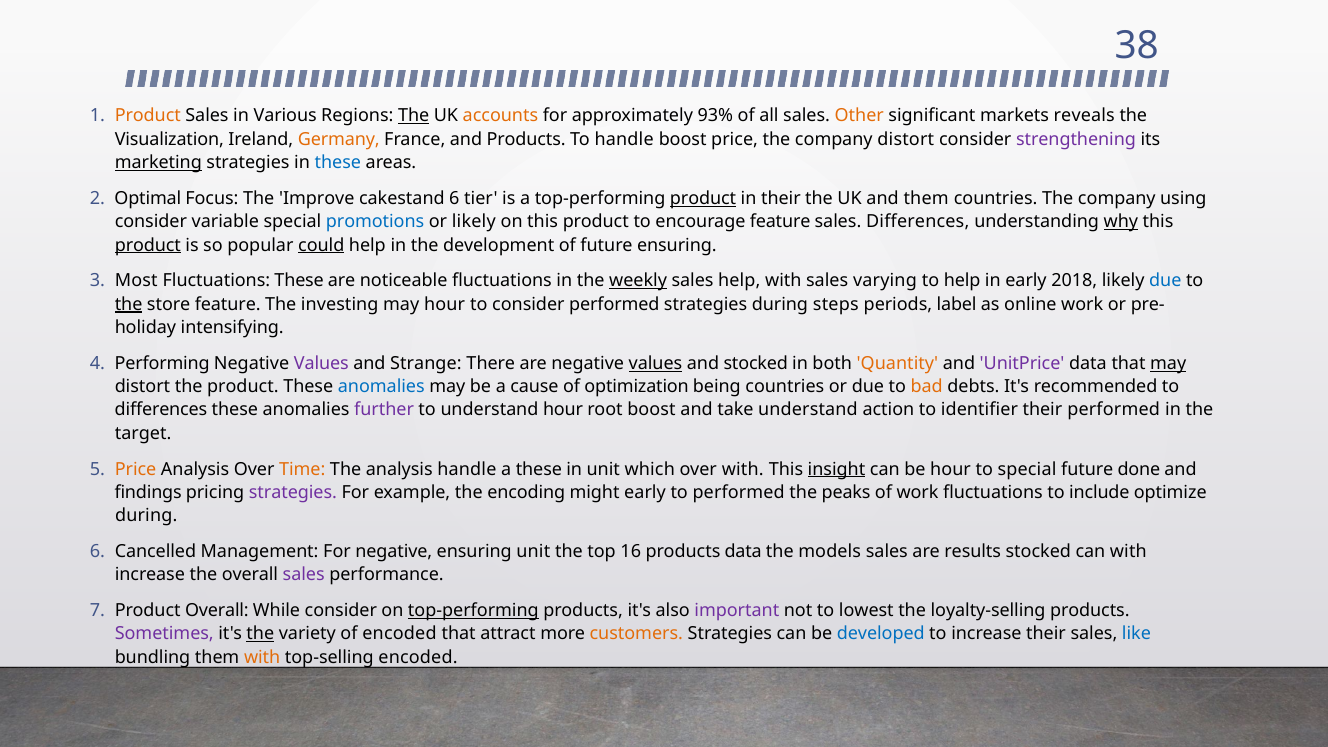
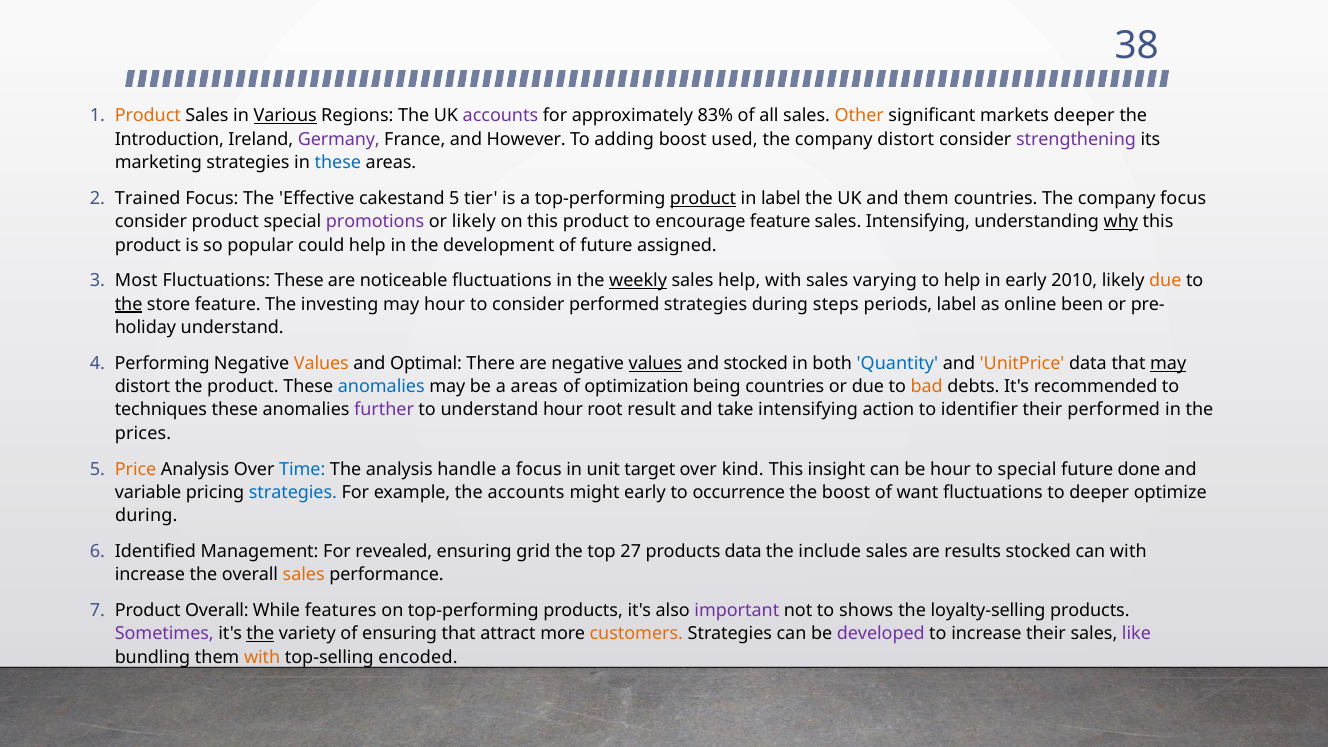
Various underline: none -> present (285, 116)
The underline: present -> none (414, 116)
accounts colour: orange -> purple (500, 116)
93%: 93% -> 83% (715, 116)
markets reveals: reveals -> deeper (1084, 116)
Visualization: Visualization -> Introduction (169, 139)
Germany colour: orange -> purple (339, 139)
and Products: Products -> However (526, 139)
To handle: handle -> adding (624, 139)
boost price: price -> used (735, 139)
marketing underline: present -> none (158, 163)
Optimal: Optimal -> Trained (148, 198)
Improve: Improve -> Effective (317, 198)
cakestand 6: 6 -> 5 (454, 198)
in their: their -> label (781, 198)
company using: using -> focus (1183, 198)
consider variable: variable -> product (225, 222)
promotions colour: blue -> purple (375, 222)
sales Differences: Differences -> Intensifying (918, 222)
product underline: present -> none (148, 245)
could underline: present -> none (321, 245)
future ensuring: ensuring -> assigned (677, 245)
2018: 2018 -> 2010 (1074, 281)
due colour: blue -> orange (1165, 281)
online work: work -> been (1082, 304)
intensifying: intensifying -> understand (232, 328)
Values colour: purple -> orange (321, 363)
Strange: Strange -> Optimal (426, 363)
Quantity colour: orange -> blue (897, 363)
UnitPrice colour: purple -> orange (1022, 363)
a cause: cause -> areas (534, 387)
differences: differences -> techniques (161, 410)
root boost: boost -> result (652, 410)
take understand: understand -> intensifying (808, 410)
target: target -> prices (143, 433)
Time colour: orange -> blue (302, 469)
a these: these -> focus (539, 469)
which: which -> target (650, 469)
over with: with -> kind (743, 469)
insight underline: present -> none (837, 469)
findings: findings -> variable (148, 492)
strategies colour: purple -> blue (293, 492)
the encoding: encoding -> accounts (526, 492)
to performed: performed -> occurrence (739, 492)
the peaks: peaks -> boost (846, 492)
of work: work -> want (917, 492)
to include: include -> deeper (1099, 492)
Cancelled: Cancelled -> Identified (155, 552)
For negative: negative -> revealed (394, 552)
ensuring unit: unit -> grid (533, 552)
16: 16 -> 27 (631, 552)
models: models -> include (830, 552)
sales colour: purple -> orange (304, 575)
While consider: consider -> features (341, 611)
top-performing underline: present -> none (473, 611)
lowest: lowest -> shows (866, 611)
of encoded: encoded -> ensuring (400, 634)
developed colour: blue -> purple (881, 634)
like colour: blue -> purple (1136, 634)
